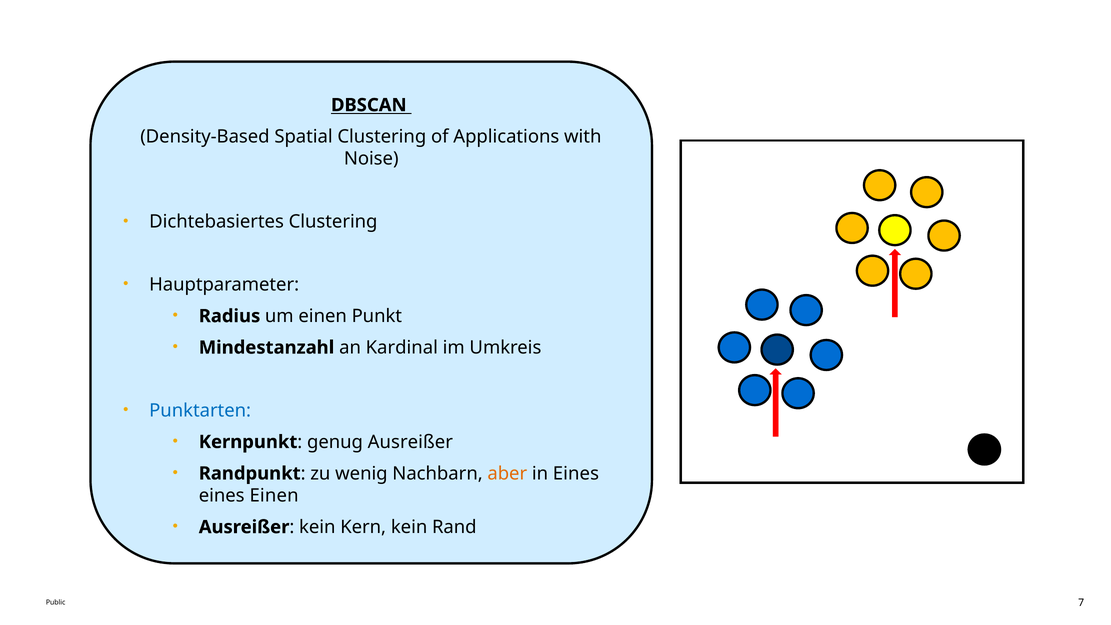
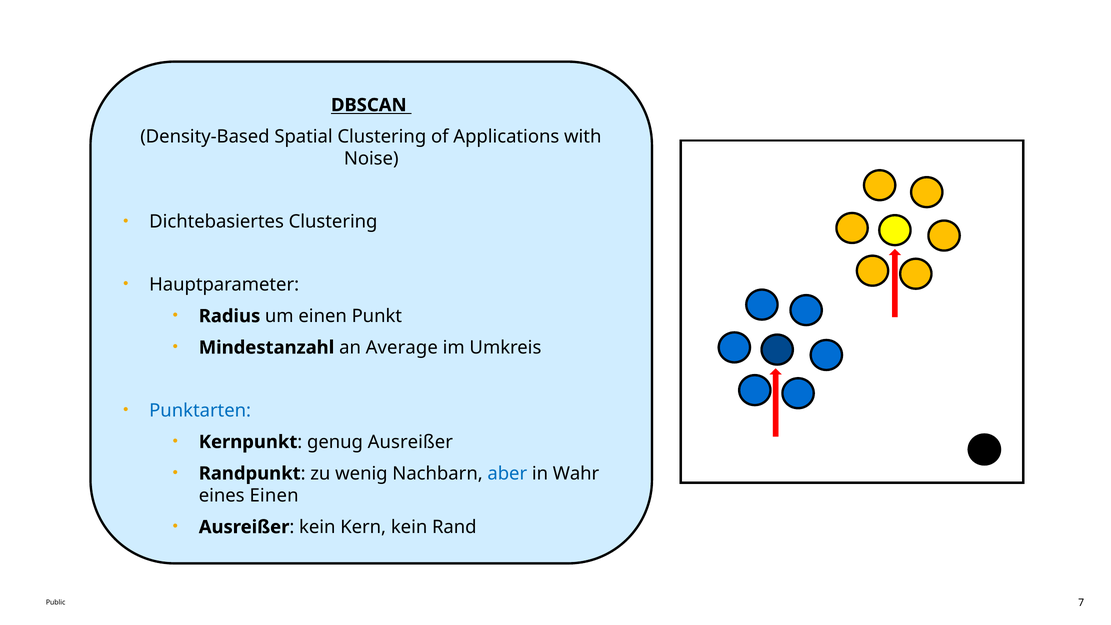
Kardinal: Kardinal -> Average (402, 347)
aber colour: orange -> blue (507, 473)
in Eines: Eines -> Wahr (576, 473)
